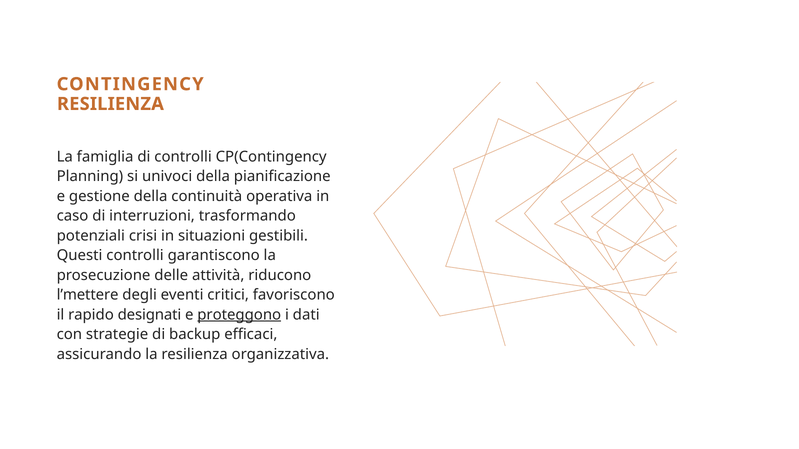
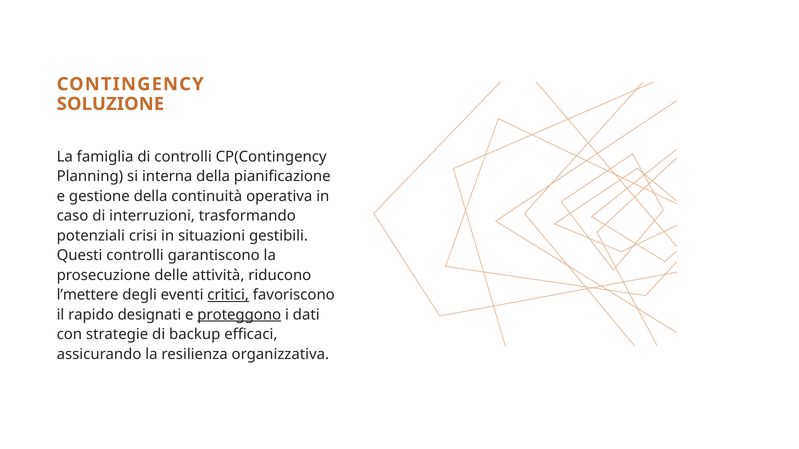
RESILIENZA: RESILIENZA -> SOLUZIONE (110, 104)
univoci: univoci -> interna (167, 177)
critici underline: none -> present (228, 295)
